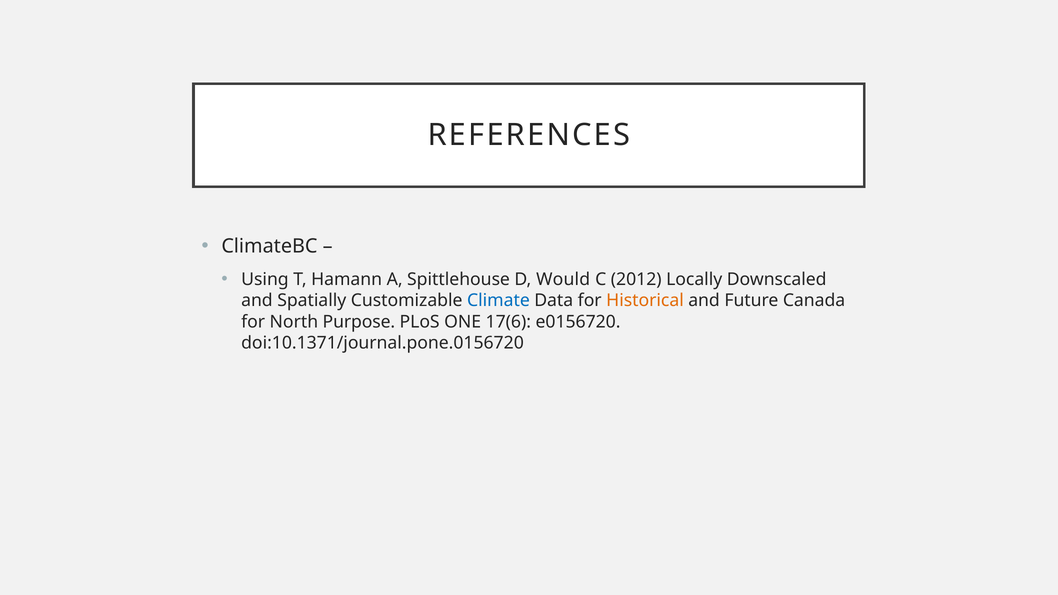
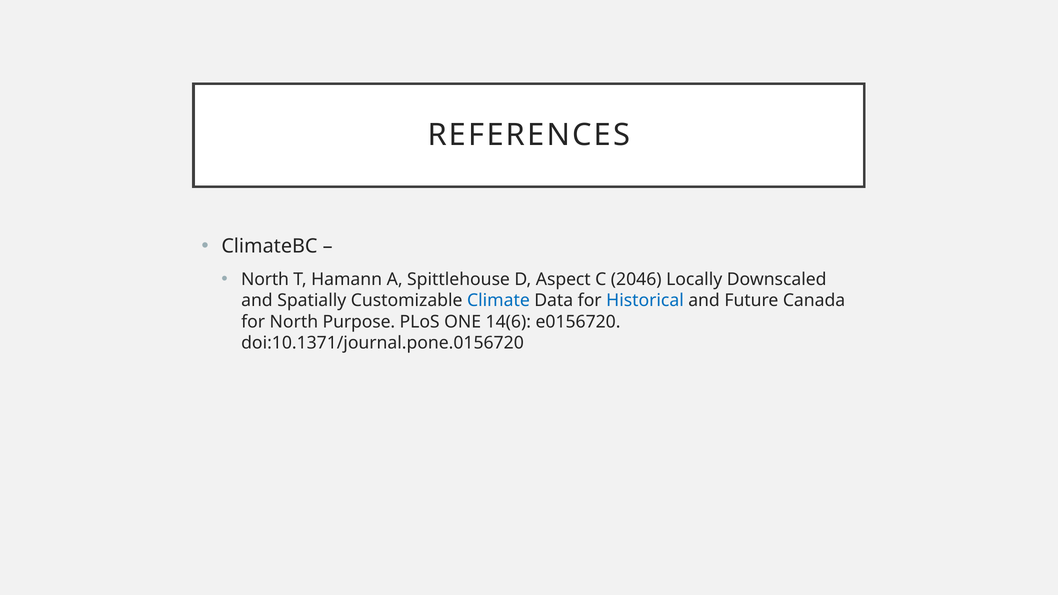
Using: Using -> North (265, 280)
Would: Would -> Aspect (563, 280)
2012: 2012 -> 2046 (636, 280)
Historical colour: orange -> blue (645, 301)
17(6: 17(6 -> 14(6 (508, 322)
